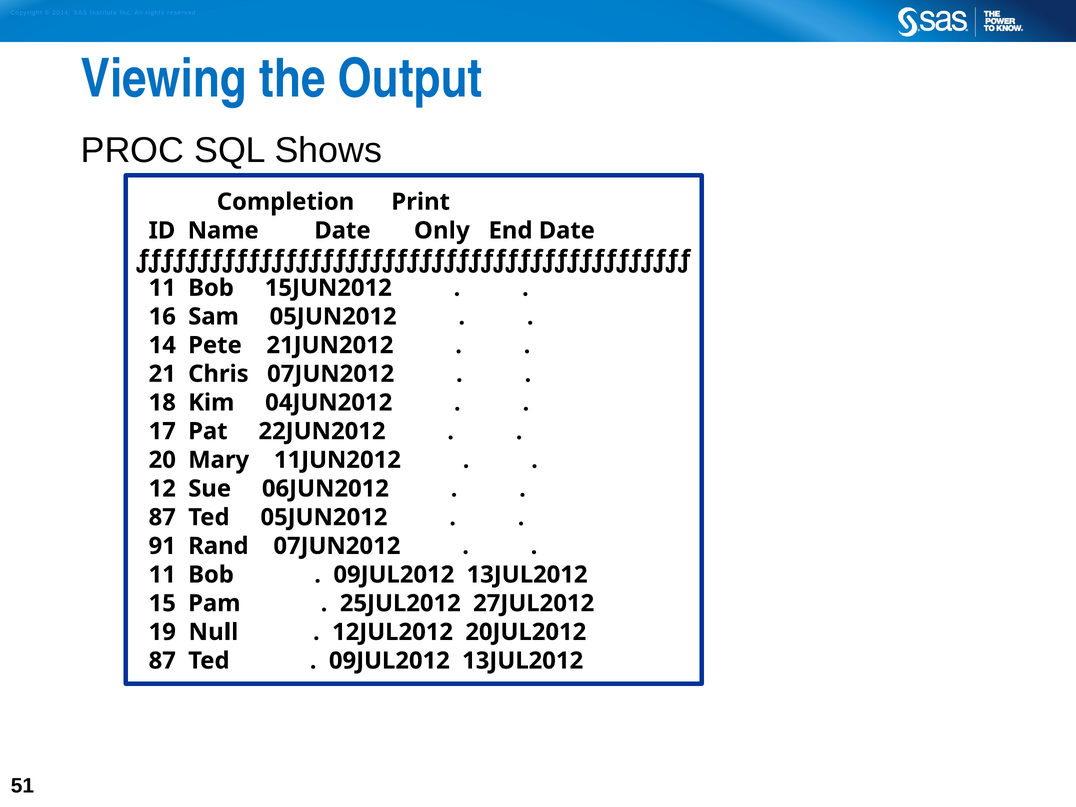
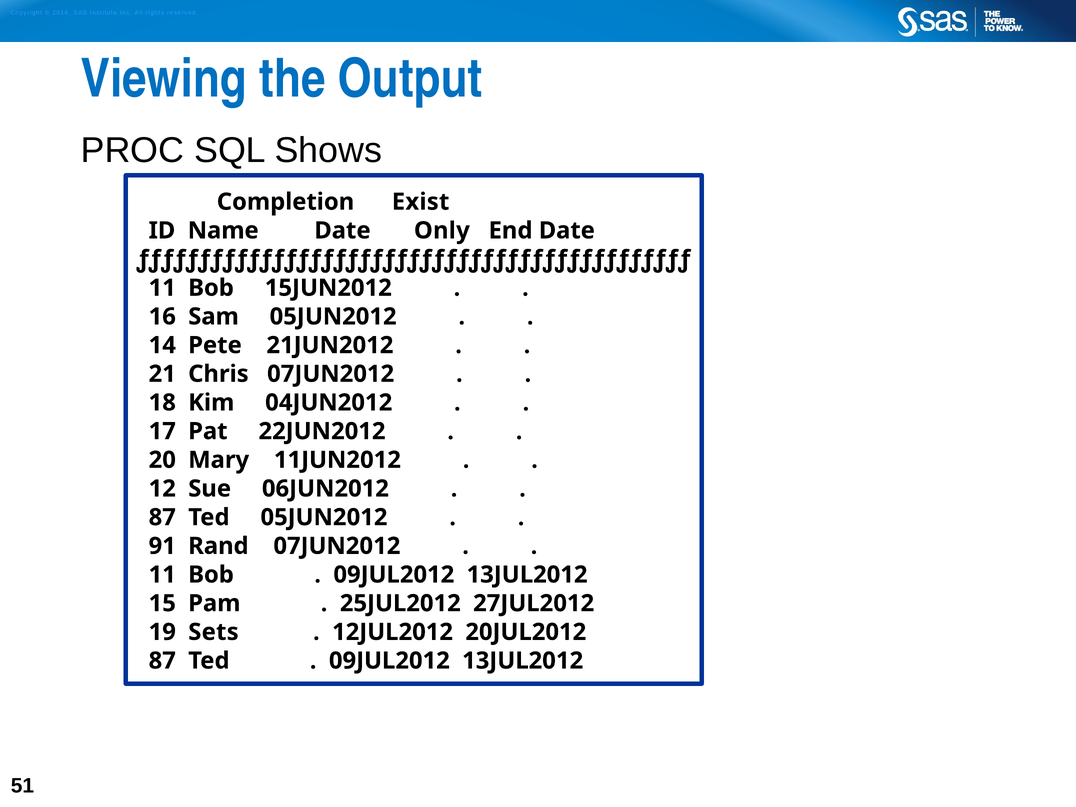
Print: Print -> Exist (421, 202)
Null: Null -> Sets (213, 632)
